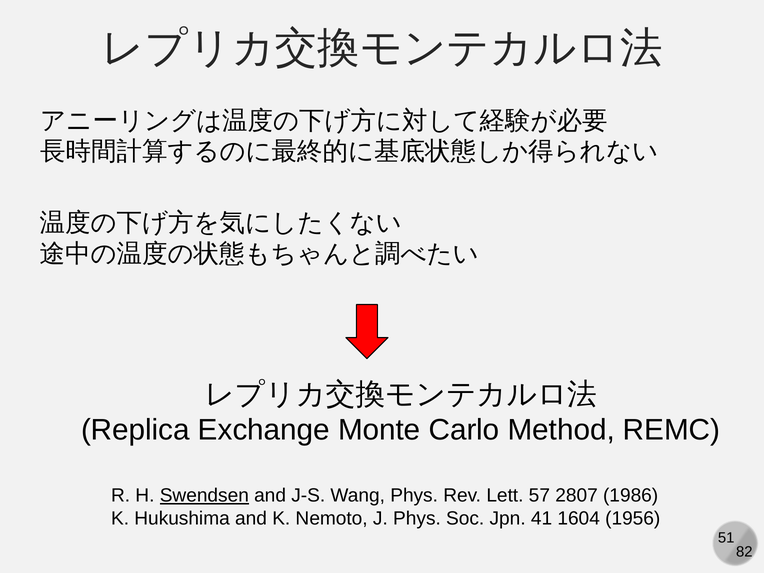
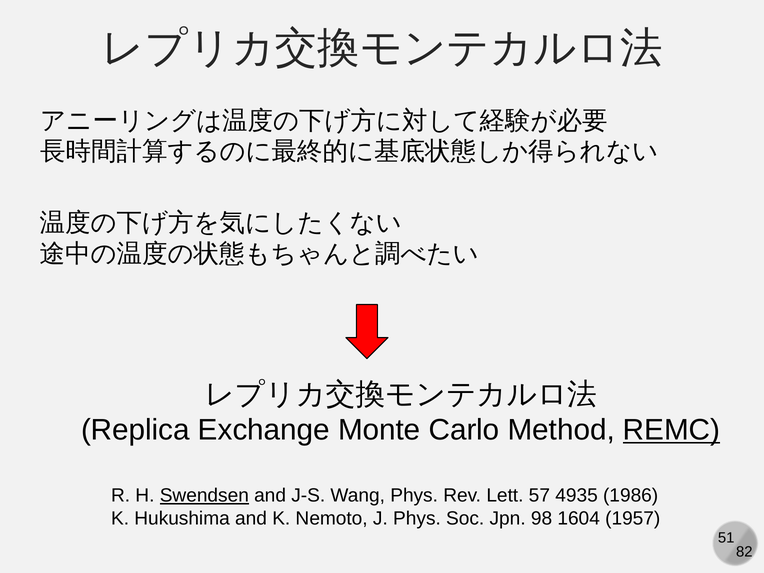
REMC underline: none -> present (672, 430)
2807: 2807 -> 4935 (577, 496)
41: 41 -> 98 (542, 518)
1956: 1956 -> 1957 (633, 518)
